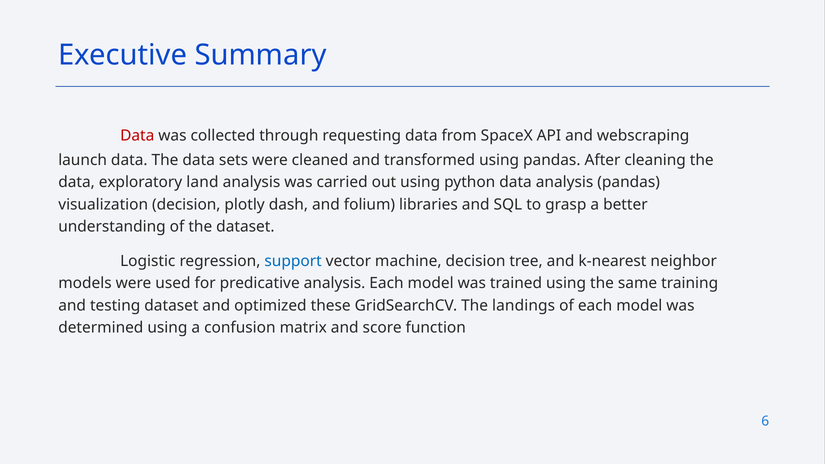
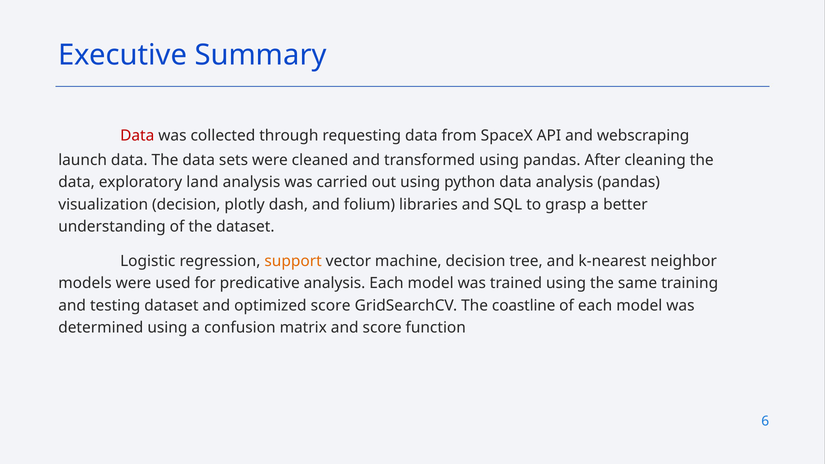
support colour: blue -> orange (293, 261)
optimized these: these -> score (331, 306)
landings: landings -> coastline (524, 306)
